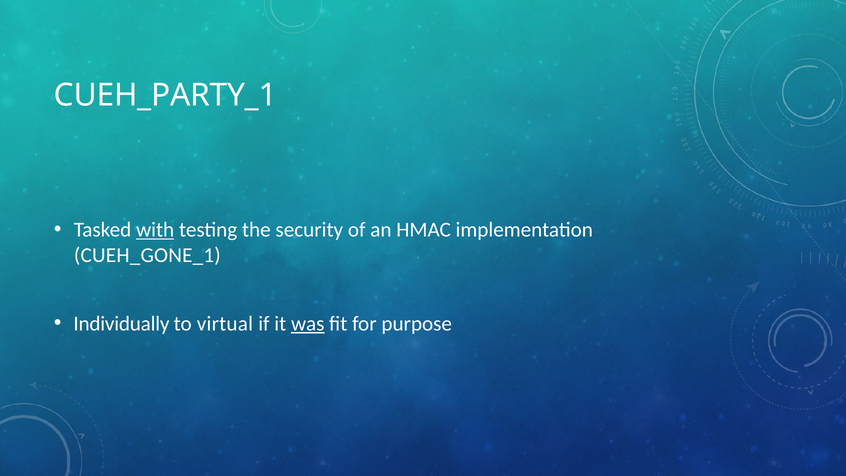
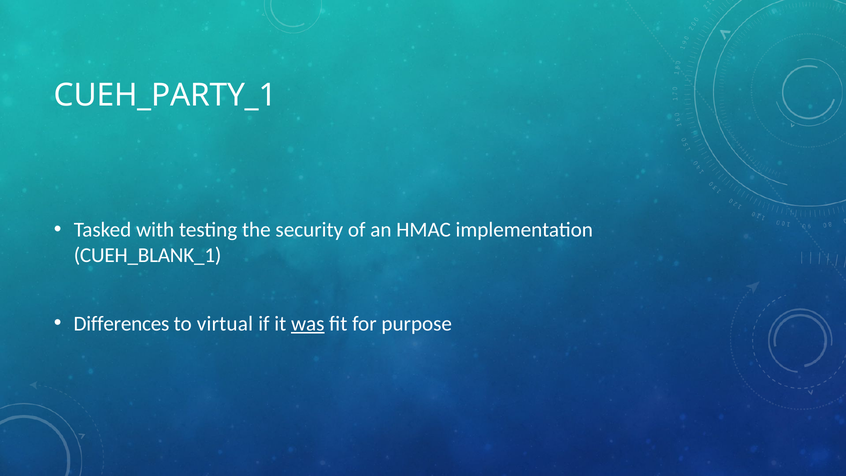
with underline: present -> none (155, 230)
CUEH_GONE_1: CUEH_GONE_1 -> CUEH_BLANK_1 (148, 255)
Individually: Individually -> Differences (121, 324)
